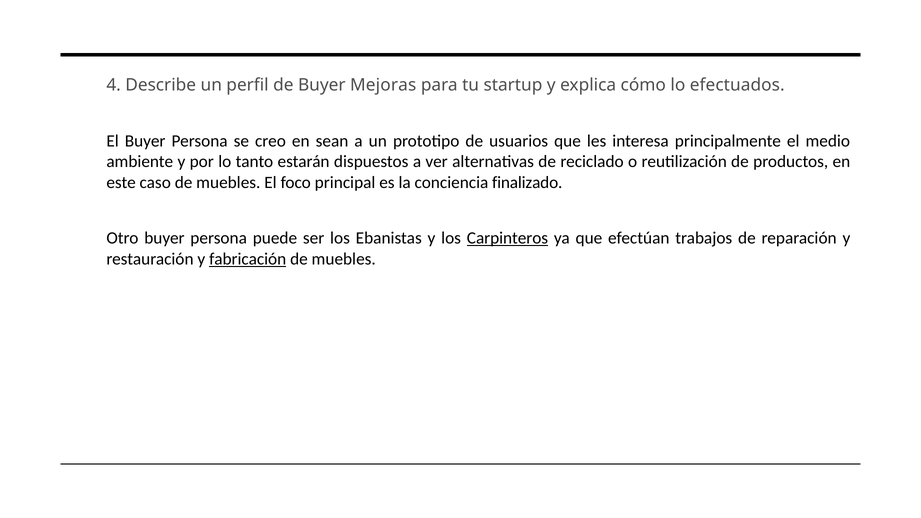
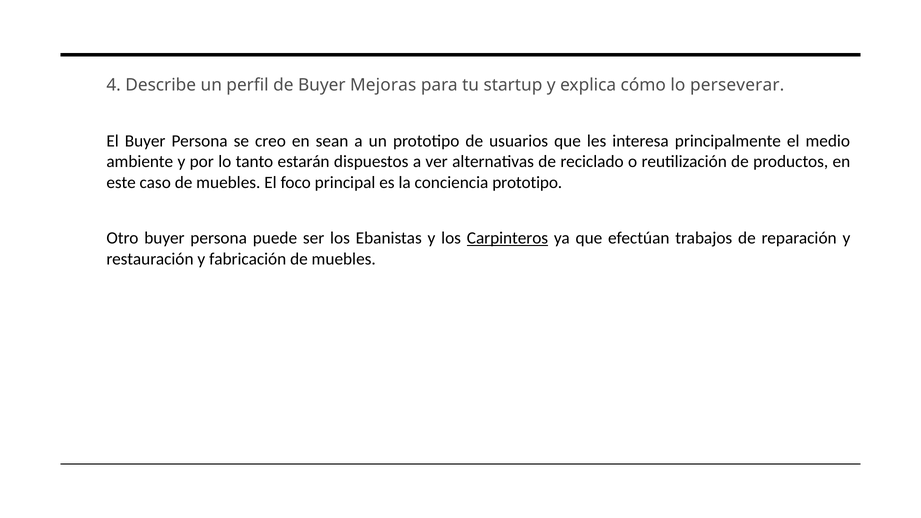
efectuados: efectuados -> perseverar (737, 85)
conciencia finalizado: finalizado -> prototipo (527, 182)
fabricación underline: present -> none (248, 259)
